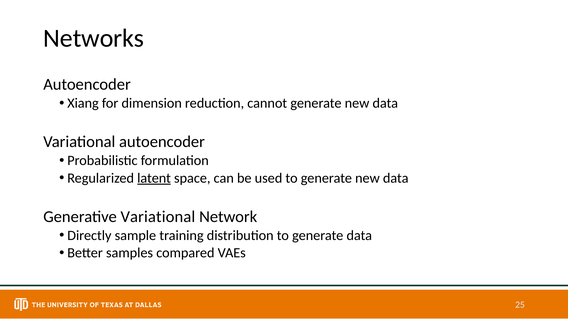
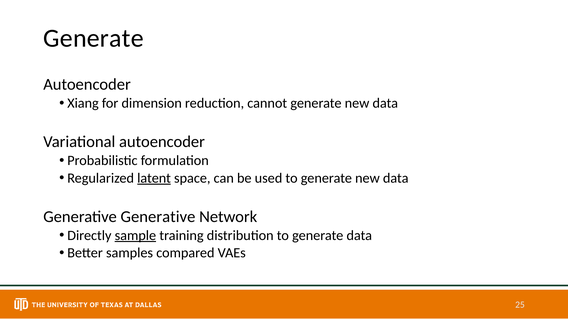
Networks: Networks -> Generate (93, 38)
Generative Variational: Variational -> Generative (158, 217)
sample underline: none -> present (135, 236)
